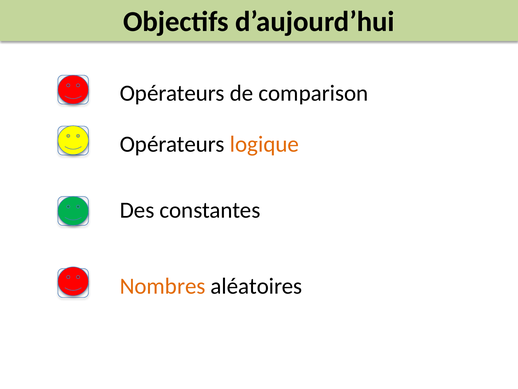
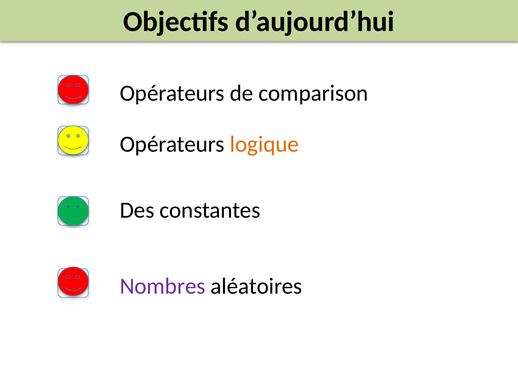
Nombres colour: orange -> purple (163, 286)
